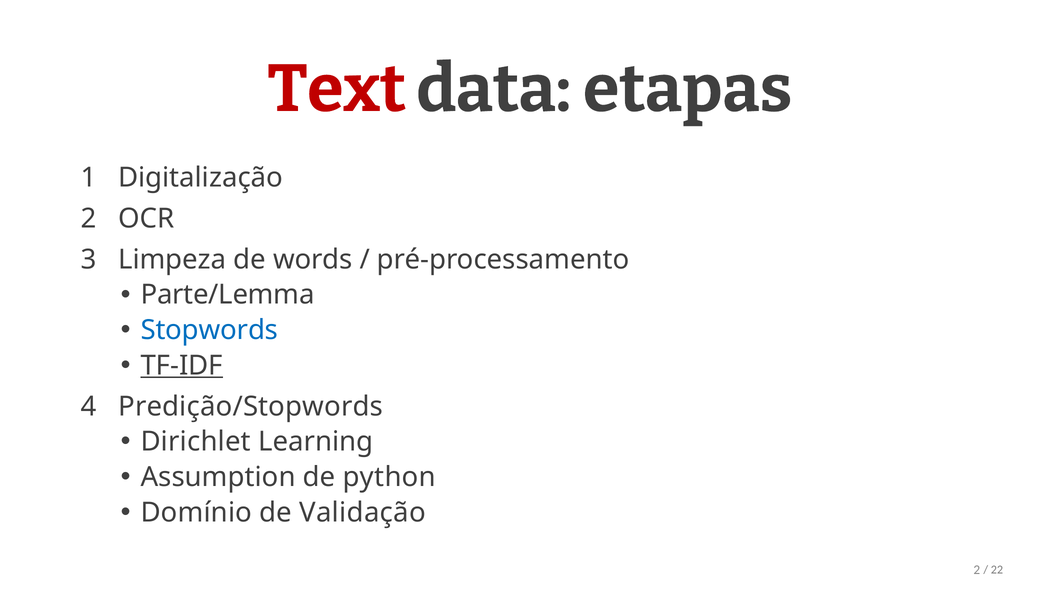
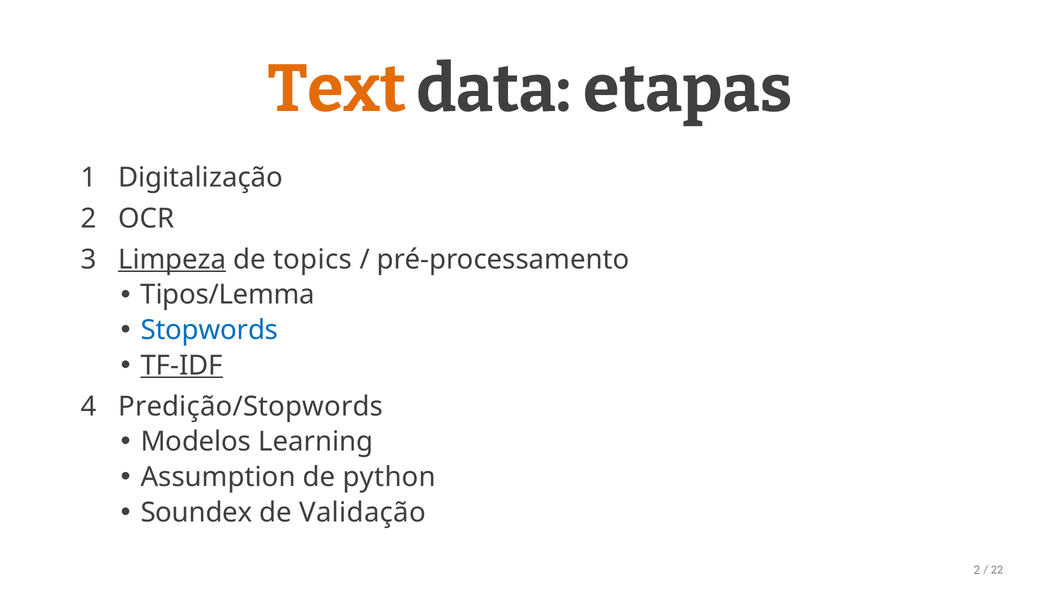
Text colour: red -> orange (337, 89)
Limpeza underline: none -> present (172, 259)
words: words -> topics (313, 259)
Parte/Lemma: Parte/Lemma -> Tipos/Lemma (228, 295)
Dirichlet: Dirichlet -> Modelos (196, 442)
Domínio: Domínio -> Soundex (196, 512)
